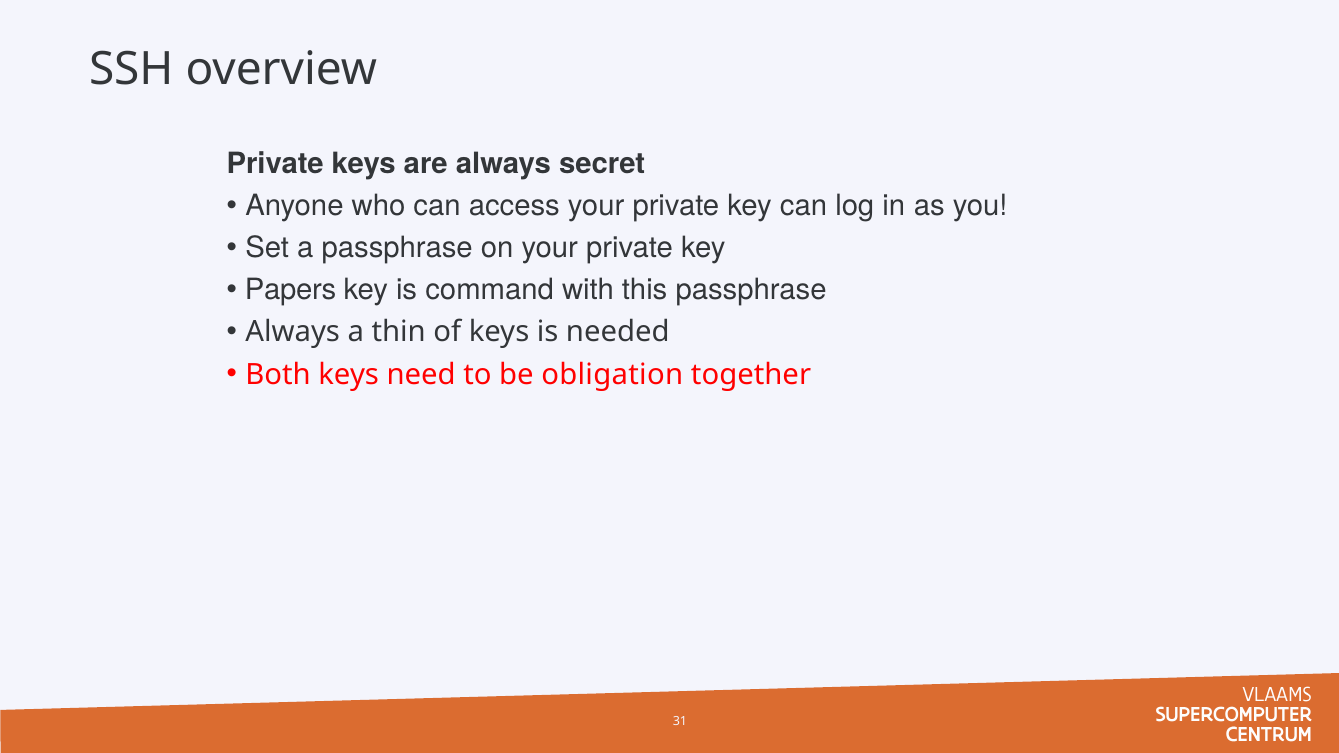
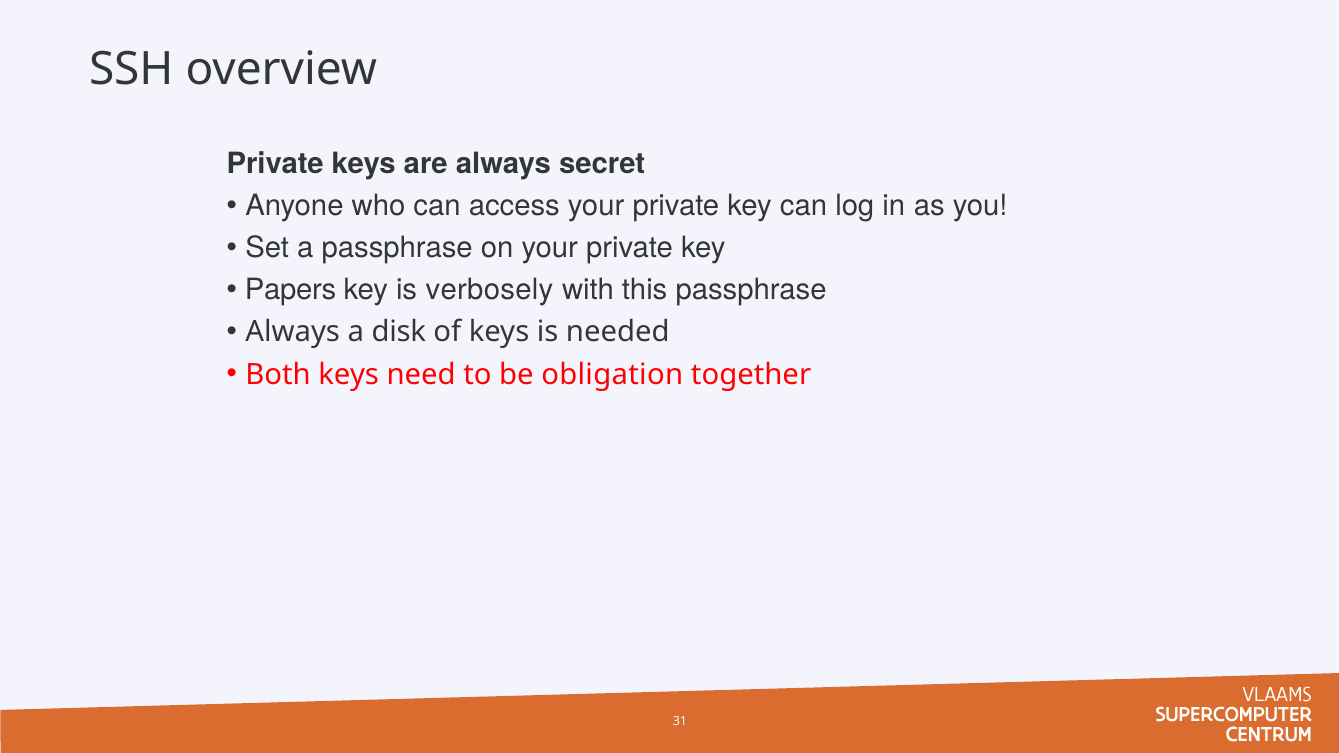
command: command -> verbosely (489, 290)
thin: thin -> disk (399, 332)
